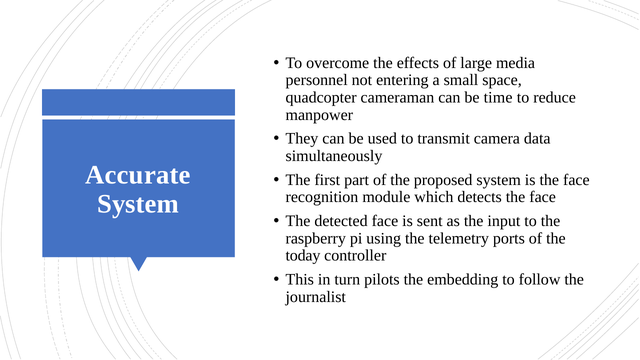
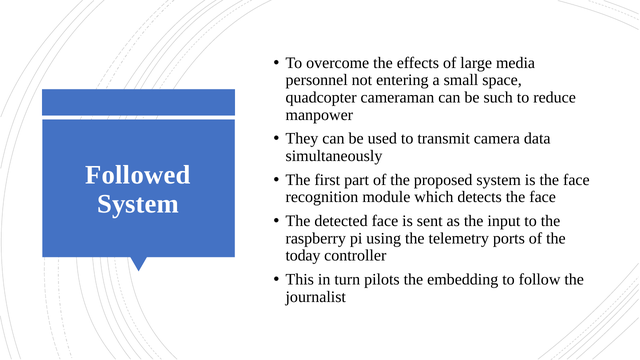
time: time -> such (498, 97)
Accurate: Accurate -> Followed (138, 175)
